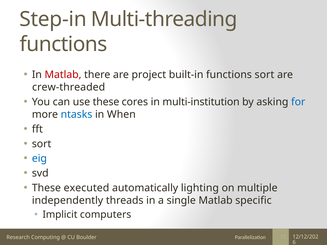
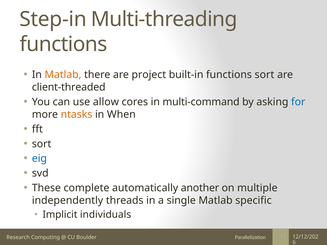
Matlab colour: red -> orange (63, 75)
crew-threaded: crew-threaded -> client-threaded (69, 87)
use these: these -> allow (106, 102)
multi-institution: multi-institution -> multi-command (201, 102)
ntasks colour: blue -> orange (77, 115)
executed: executed -> complete (87, 188)
lighting: lighting -> another (200, 188)
computers: computers -> individuals (106, 215)
